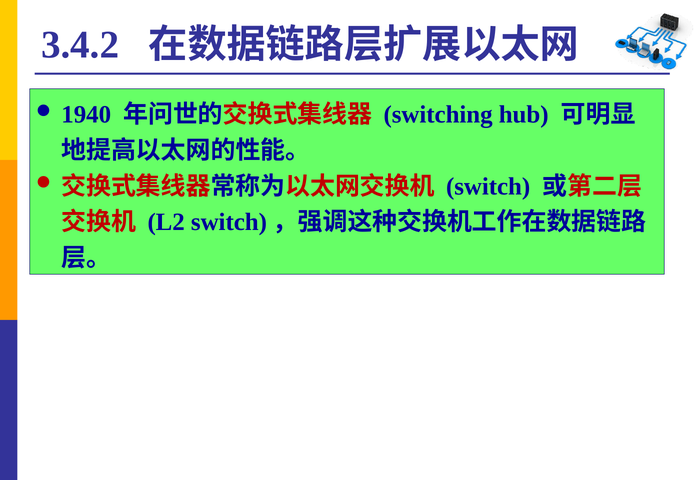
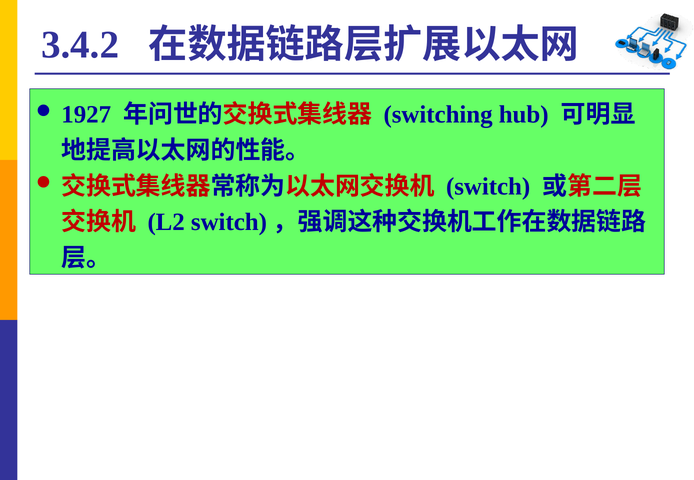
1940: 1940 -> 1927 (86, 115)
